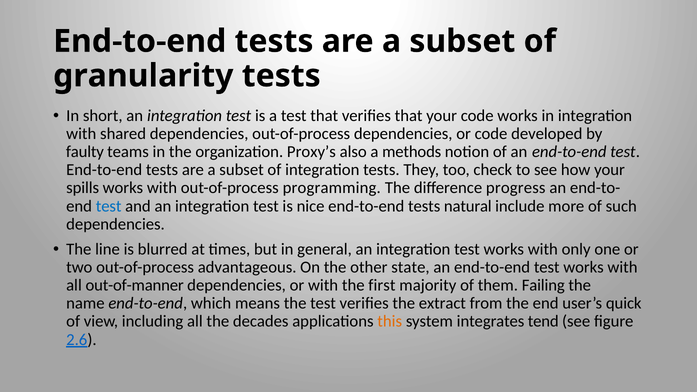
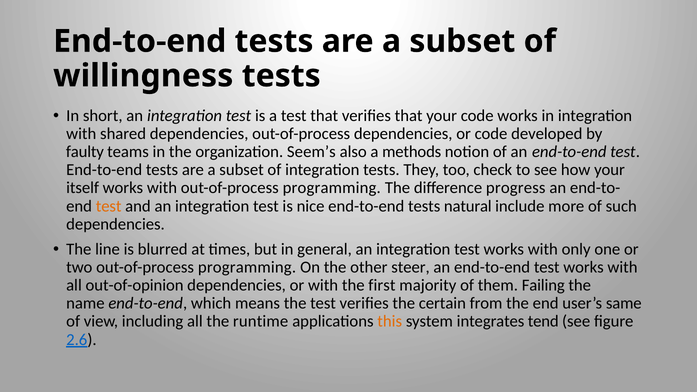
granularity: granularity -> willingness (143, 76)
Proxy’s: Proxy’s -> Seem’s (311, 152)
spills: spills -> itself (83, 188)
test colour: blue -> orange (109, 206)
two out-of-process advantageous: advantageous -> programming (247, 267)
state: state -> steer (411, 267)
out-of-manner: out-of-manner -> out-of-opinion (135, 285)
extract: extract -> certain (442, 303)
quick: quick -> same (624, 303)
decades: decades -> runtime (261, 321)
